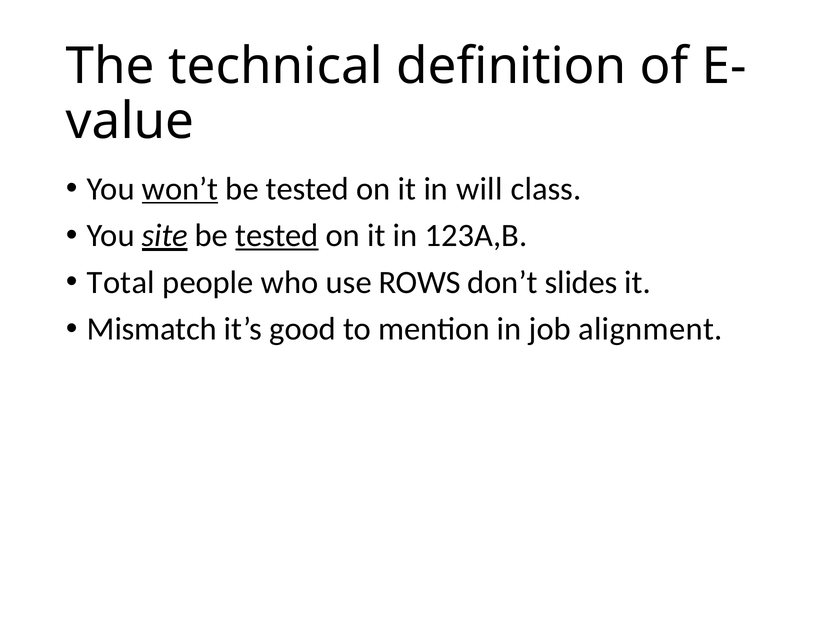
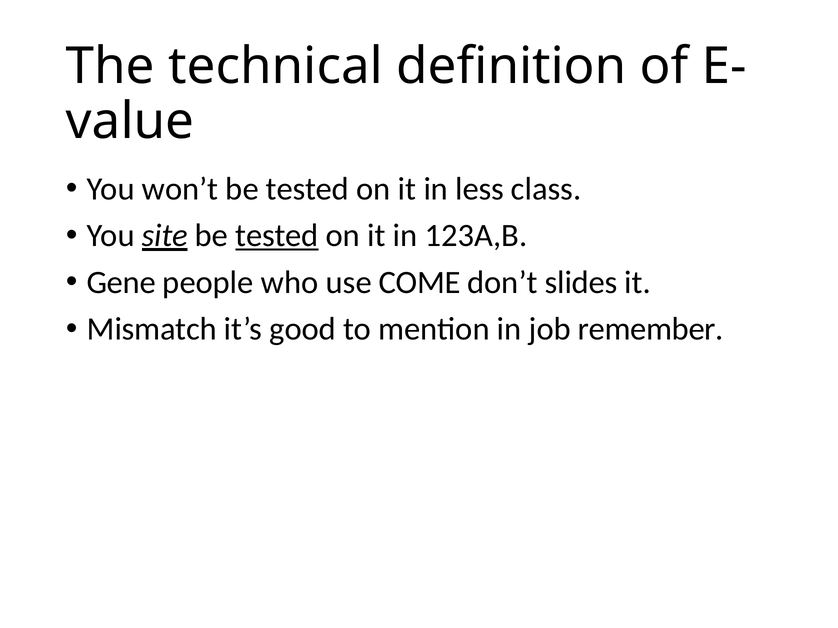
won’t underline: present -> none (180, 189)
will: will -> less (480, 189)
Total: Total -> Gene (121, 283)
ROWS: ROWS -> COME (420, 283)
alignment: alignment -> remember (651, 329)
